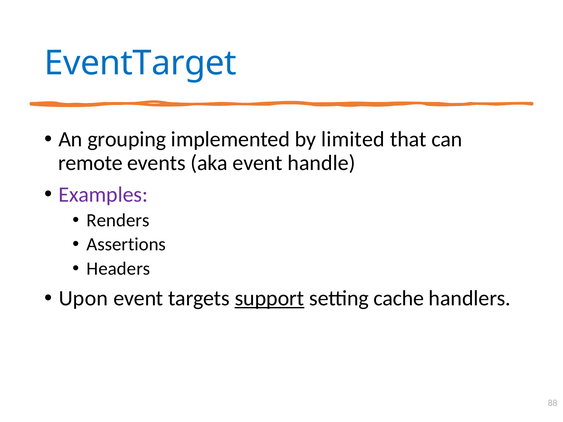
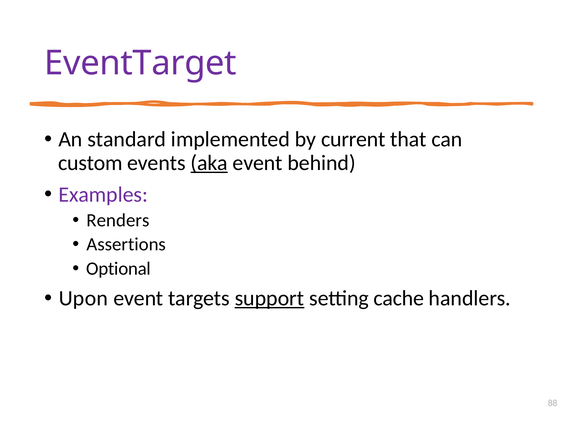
EventTarget colour: blue -> purple (141, 63)
grouping: grouping -> standard (127, 139)
limited: limited -> current (353, 139)
remote: remote -> custom (90, 163)
aka underline: none -> present (209, 163)
handle: handle -> behind (322, 163)
Headers: Headers -> Optional (119, 269)
